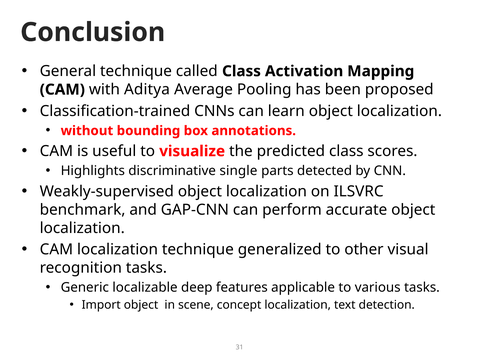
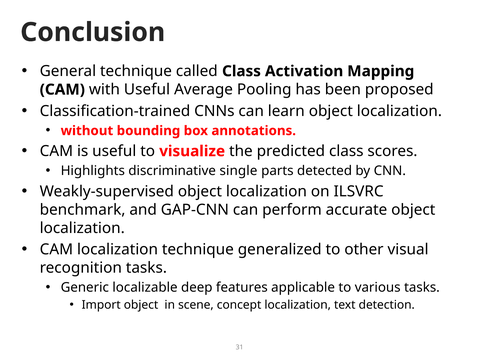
with Aditya: Aditya -> Useful (147, 90)
